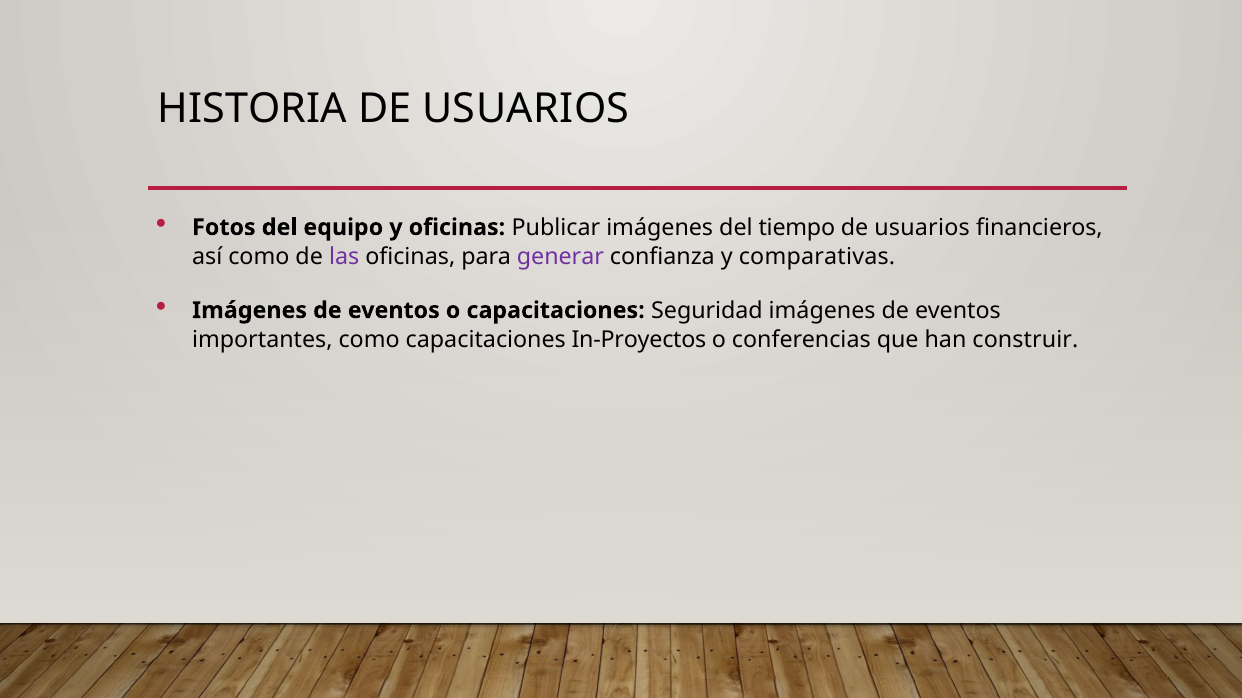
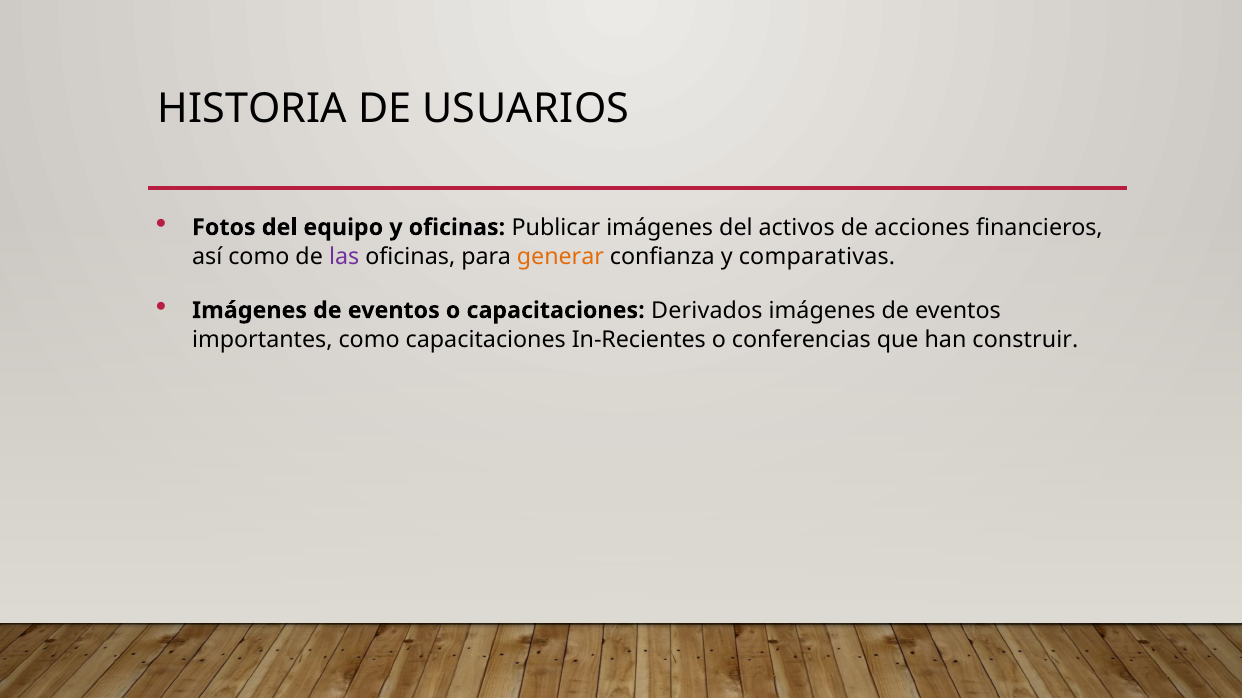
tiempo: tiempo -> activos (797, 228)
usuarios: usuarios -> acciones (922, 228)
generar colour: purple -> orange (560, 257)
Seguridad: Seguridad -> Derivados (707, 311)
In-Proyectos: In-Proyectos -> In-Recientes (639, 340)
